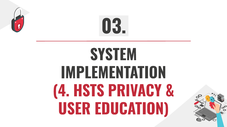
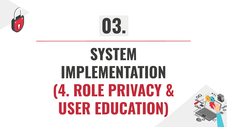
HSTS: HSTS -> ROLE (89, 92)
